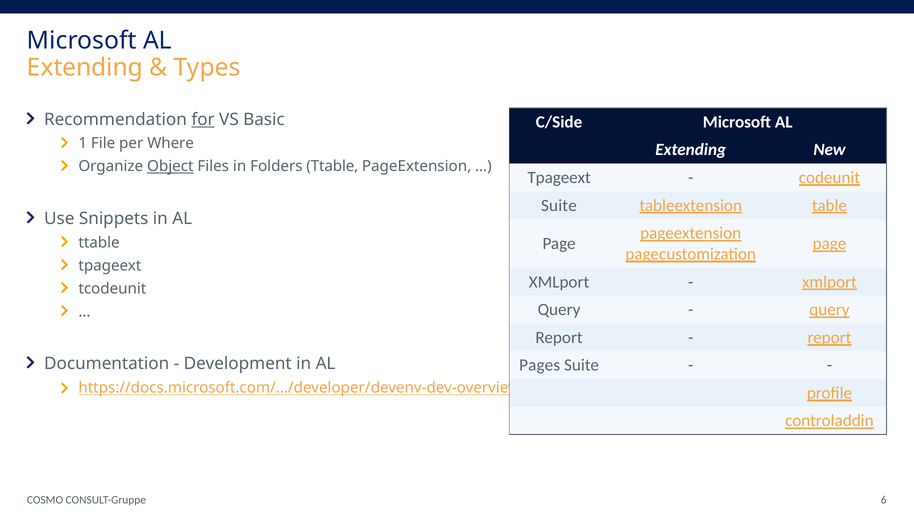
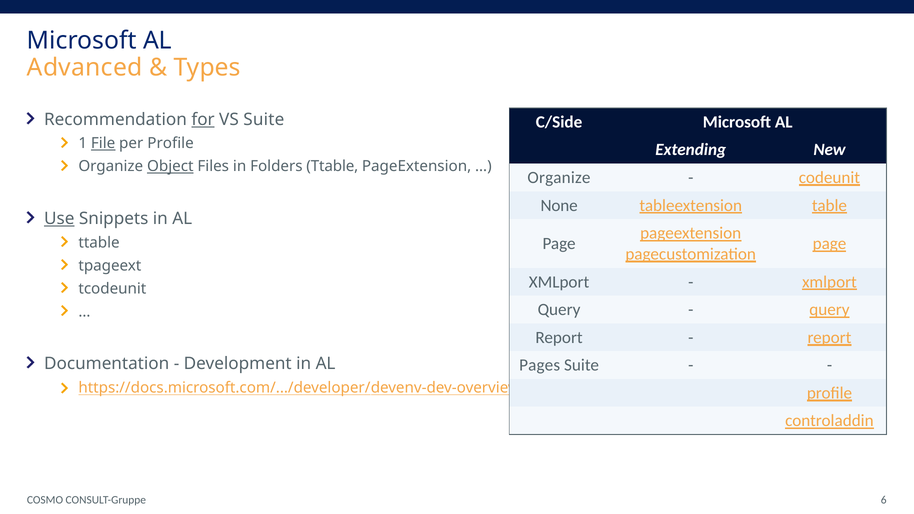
Extending: Extending -> Advanced (85, 67)
VS Basic: Basic -> Suite (264, 119)
File underline: none -> present (103, 143)
per Where: Where -> Profile (171, 143)
Tpageext: Tpageext -> Organize (559, 178)
Suite: Suite -> None (559, 205)
Use underline: none -> present (59, 219)
